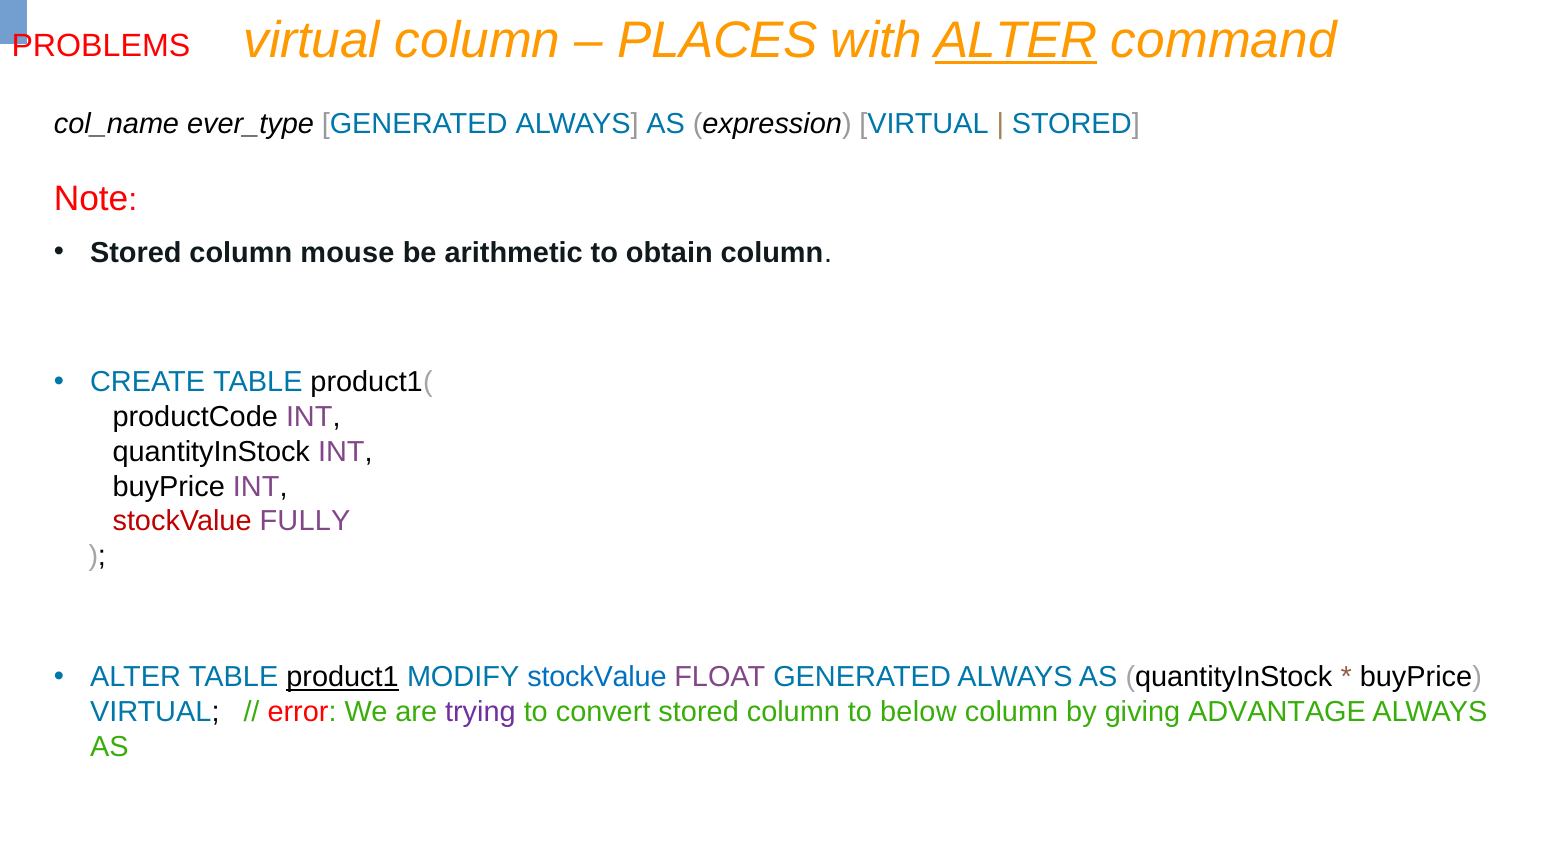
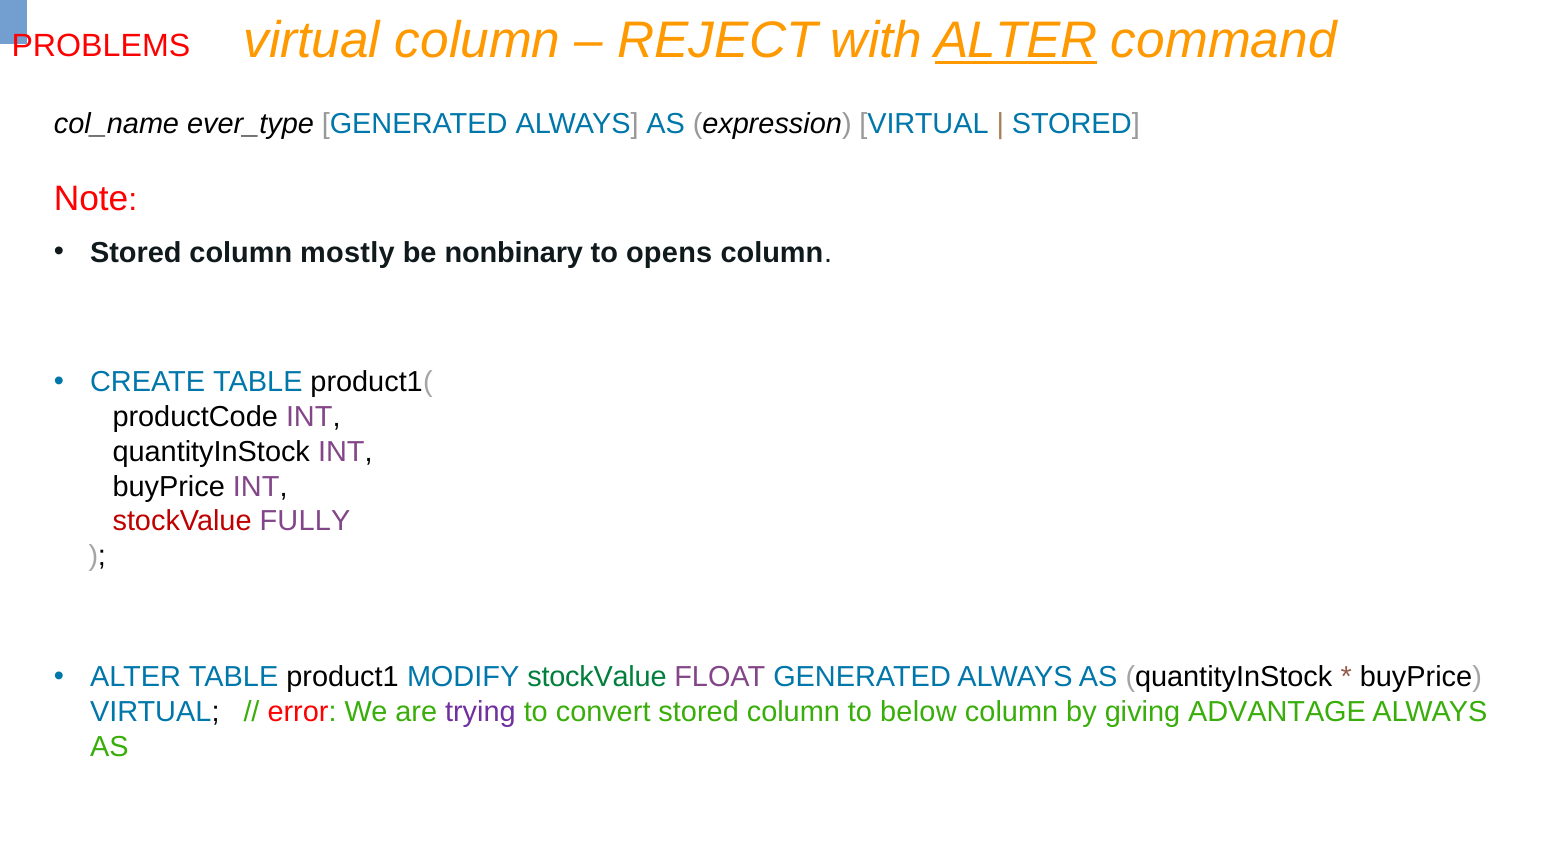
PLACES: PLACES -> REJECT (718, 40)
mouse: mouse -> mostly (347, 253)
arithmetic: arithmetic -> nonbinary (514, 253)
obtain: obtain -> opens (669, 253)
product1 underline: present -> none (343, 678)
stockValue colour: blue -> green (597, 678)
